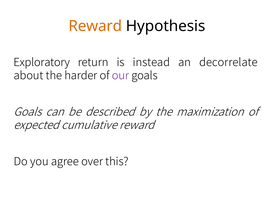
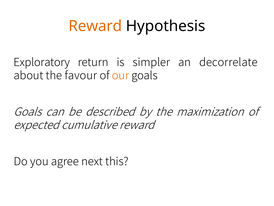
instead: instead -> simpler (151, 62)
harder: harder -> favour (81, 75)
our colour: purple -> orange (120, 75)
over: over -> next (92, 161)
